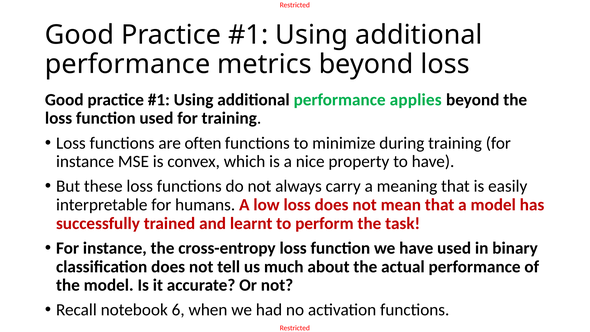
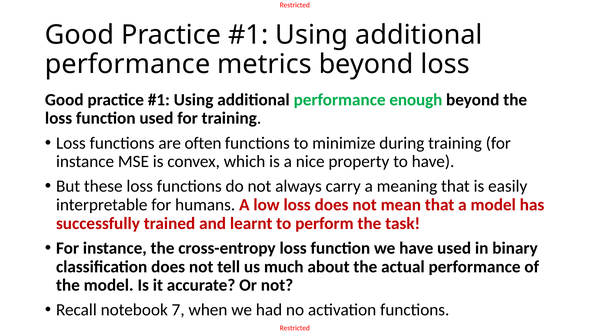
applies: applies -> enough (416, 100)
6: 6 -> 7 (178, 310)
